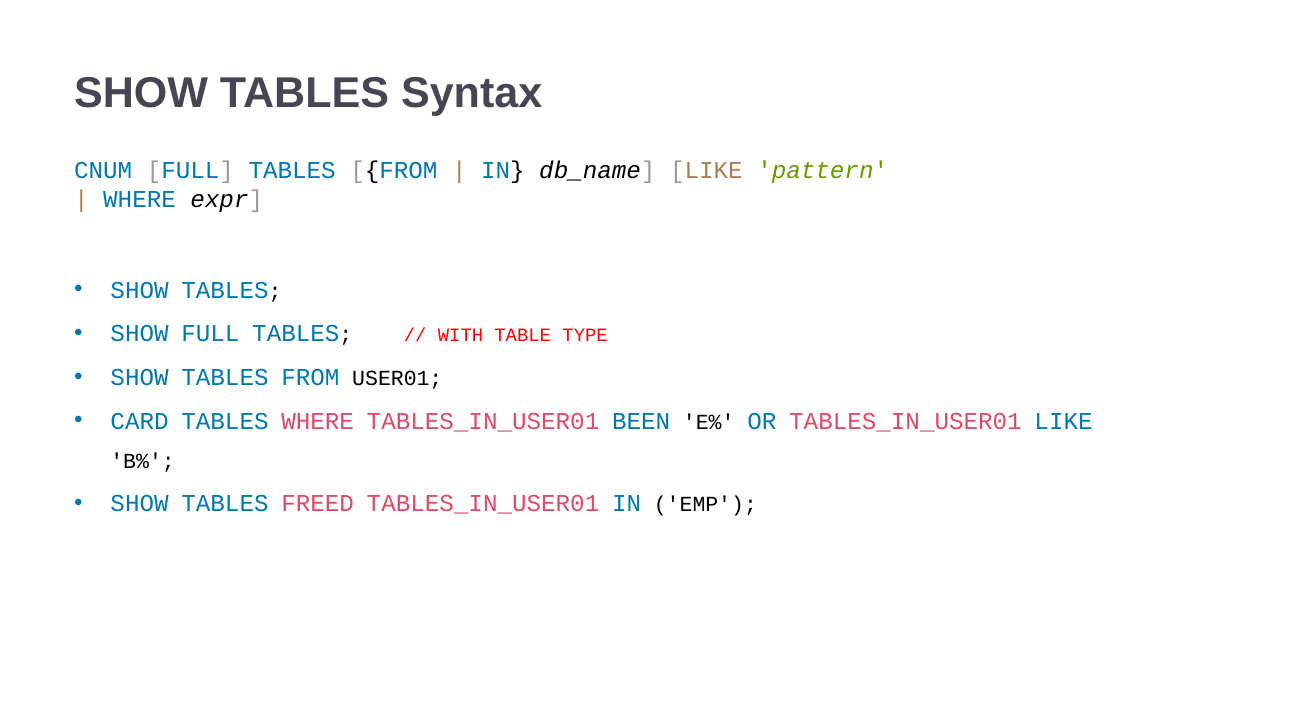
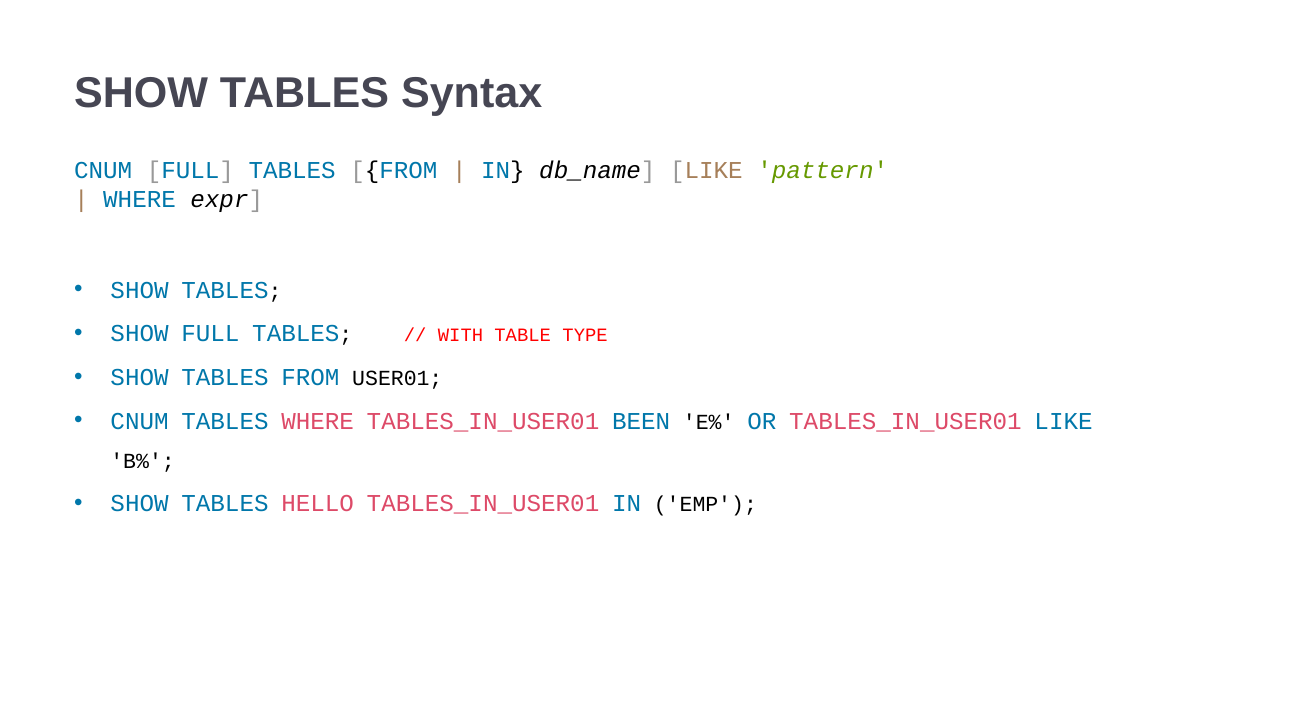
CARD: CARD -> CNUM (140, 421)
FREED: FREED -> HELLO (318, 503)
